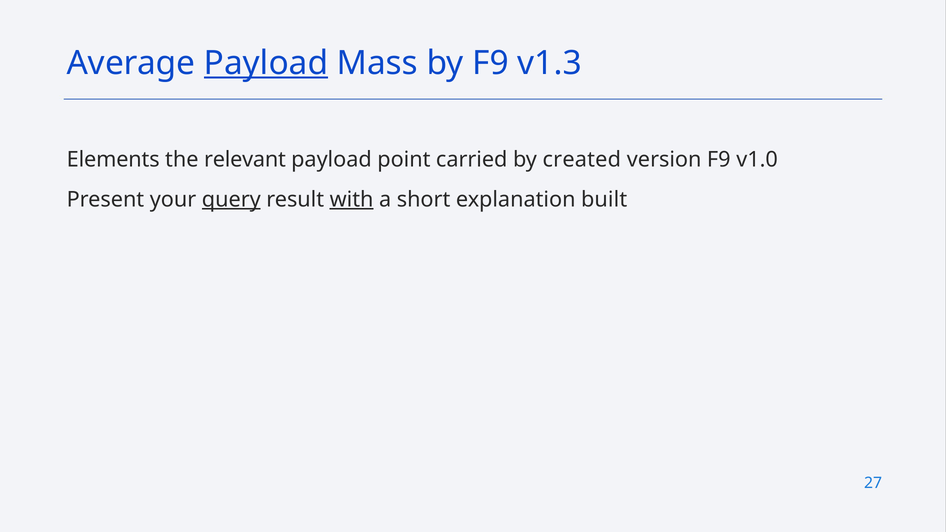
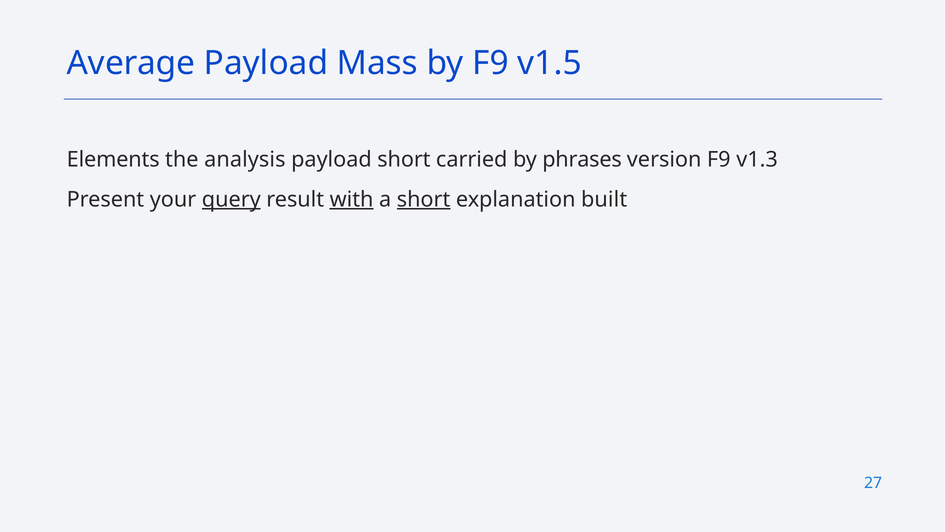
Payload underline: present -> none (266, 63)
v1.3: v1.3 -> v1.5 (550, 63)
relevant: relevant -> analysis (245, 160)
payload point: point -> short (404, 160)
created: created -> phrases (582, 160)
v1.0: v1.0 -> v1.3 (757, 160)
short underline: none -> present (424, 199)
